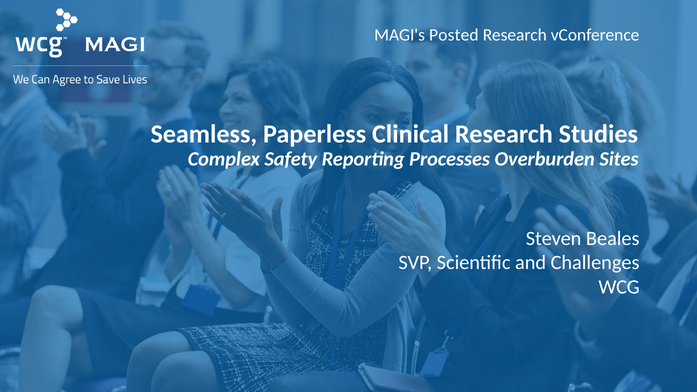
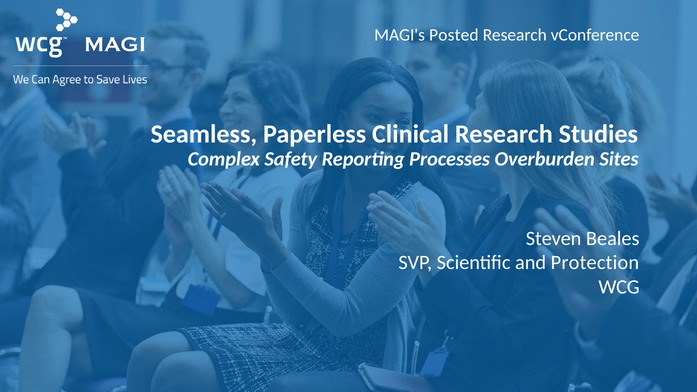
Challenges: Challenges -> Protection (595, 263)
